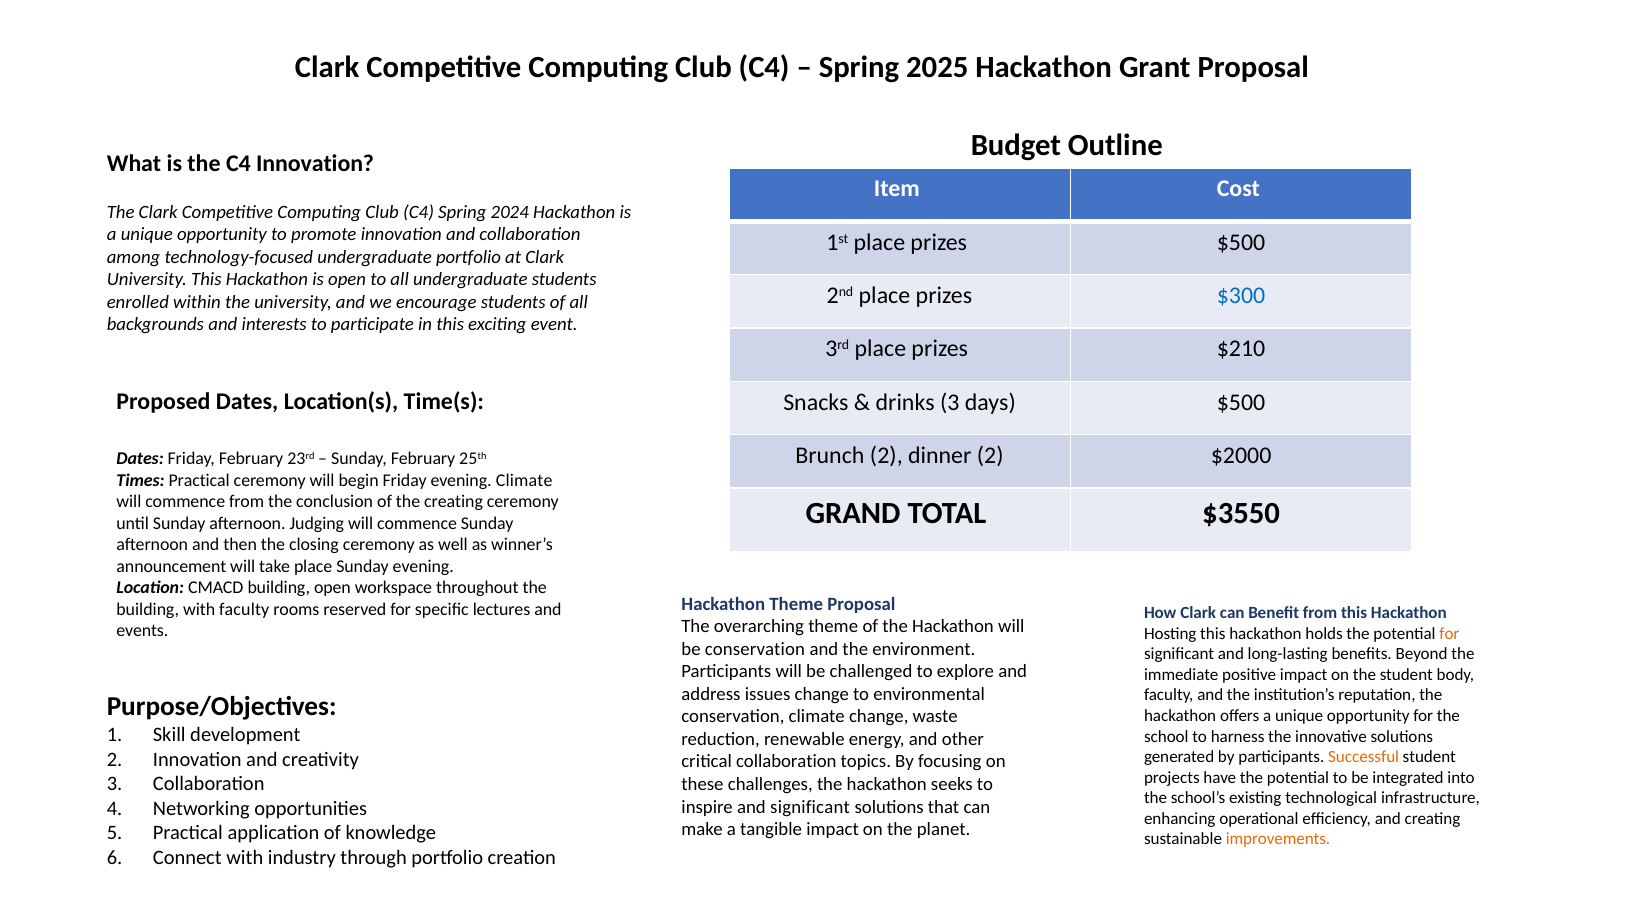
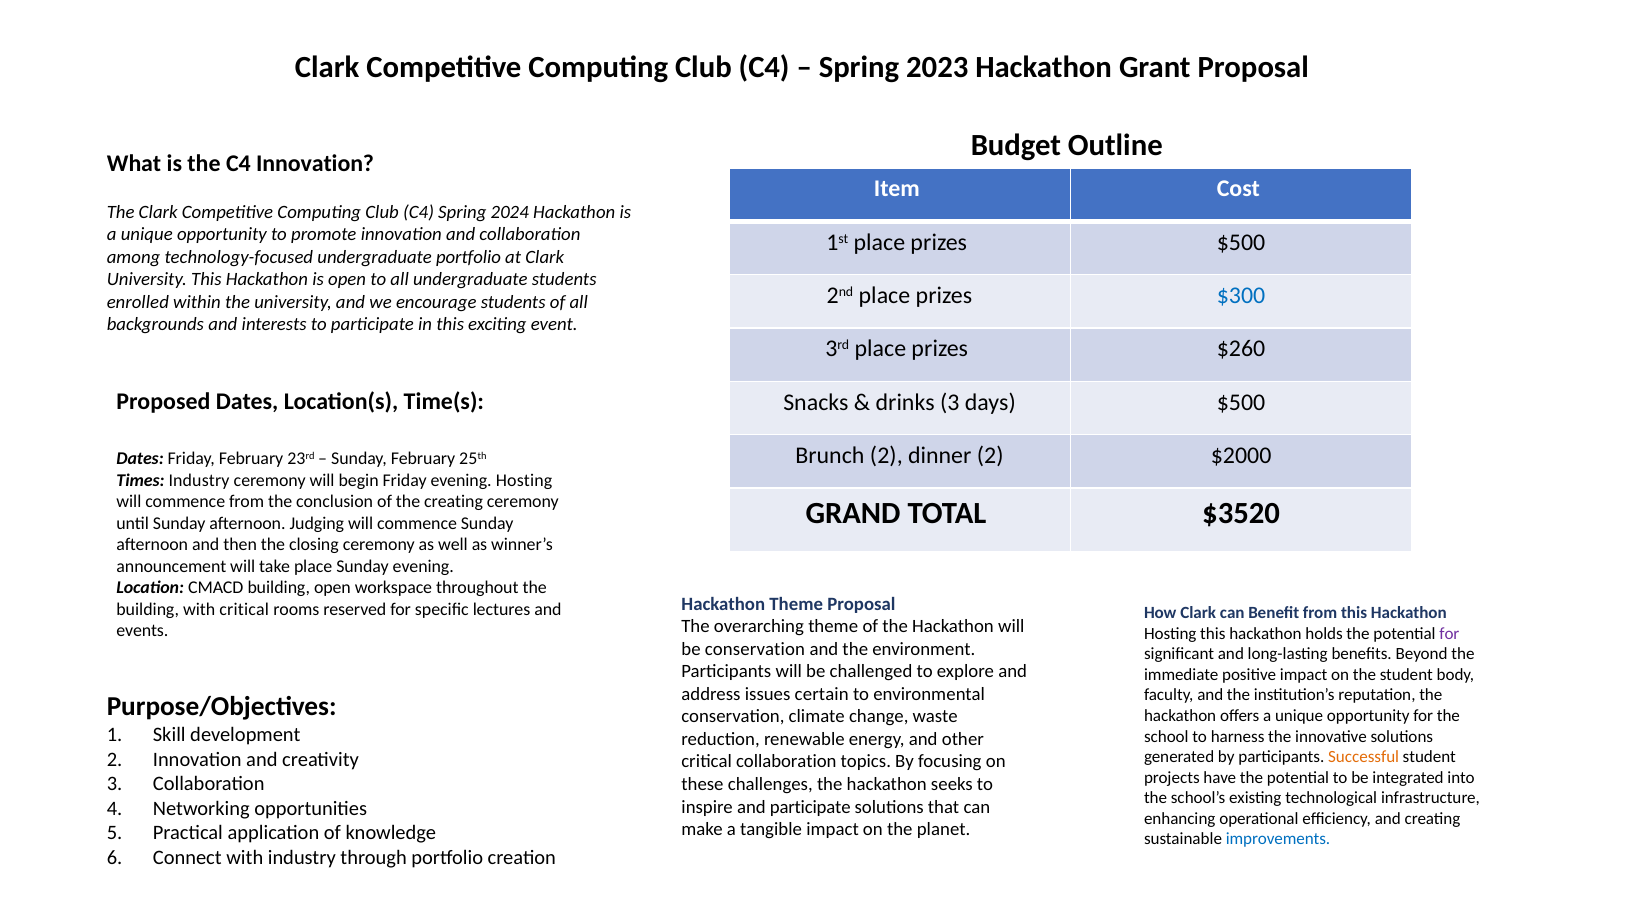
2025: 2025 -> 2023 (937, 68)
$210: $210 -> $260 (1241, 349)
Times Practical: Practical -> Industry (199, 480)
evening Climate: Climate -> Hosting (524, 480)
$3550: $3550 -> $3520 (1241, 513)
with faculty: faculty -> critical (244, 609)
for colour: orange -> purple (1449, 634)
issues change: change -> certain (822, 694)
and significant: significant -> participate (810, 807)
improvements colour: orange -> blue (1278, 839)
